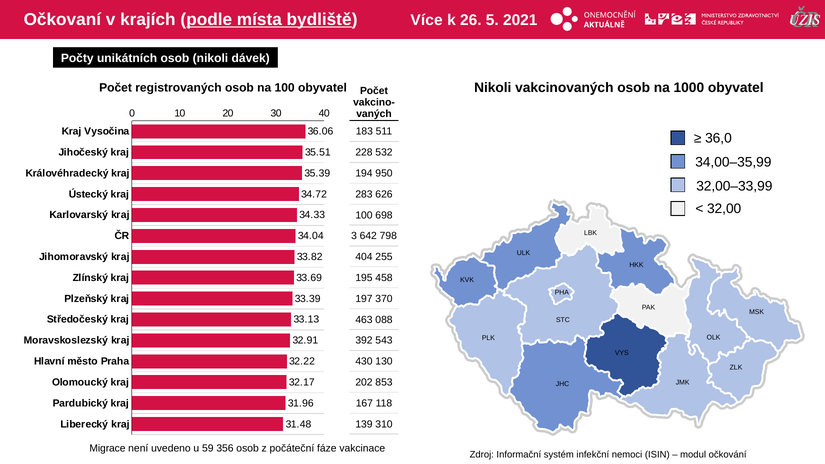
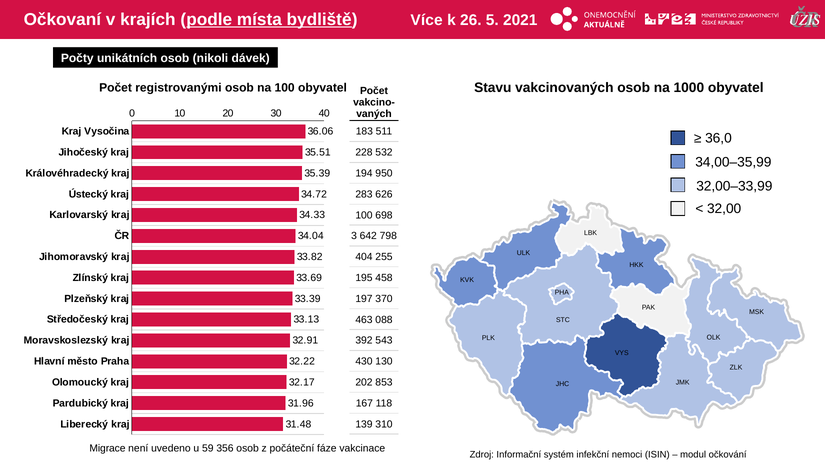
Nikoli: Nikoli -> Stavu (493, 88)
registrovaných: registrovaných -> registrovanými (178, 88)
